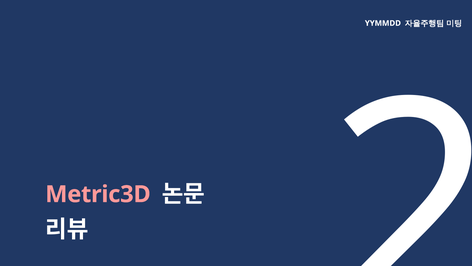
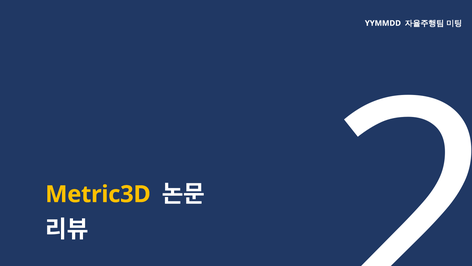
Metric3D colour: pink -> yellow (98, 194)
